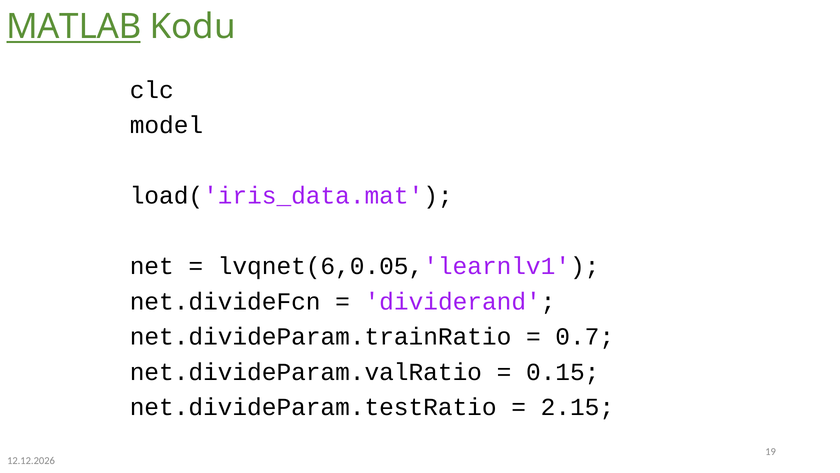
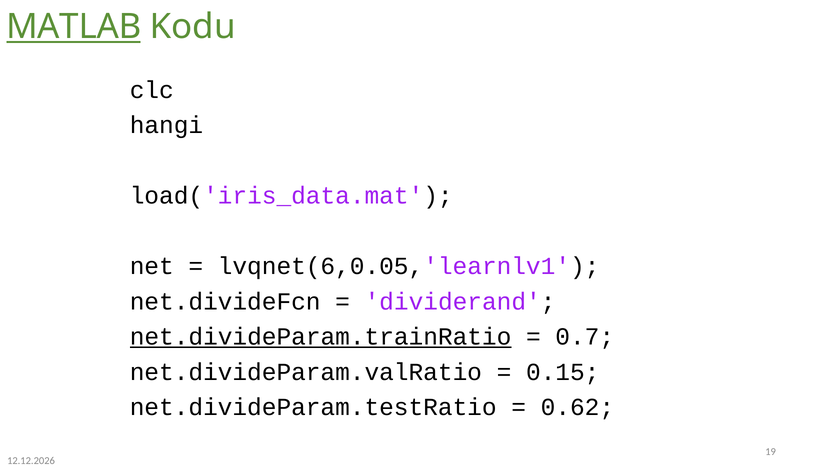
model: model -> hangi (166, 125)
net.divideParam.trainRatio underline: none -> present (321, 336)
2.15: 2.15 -> 0.62 (577, 407)
